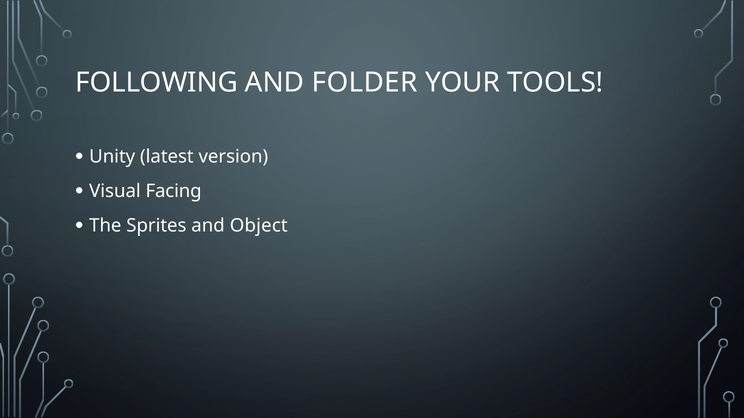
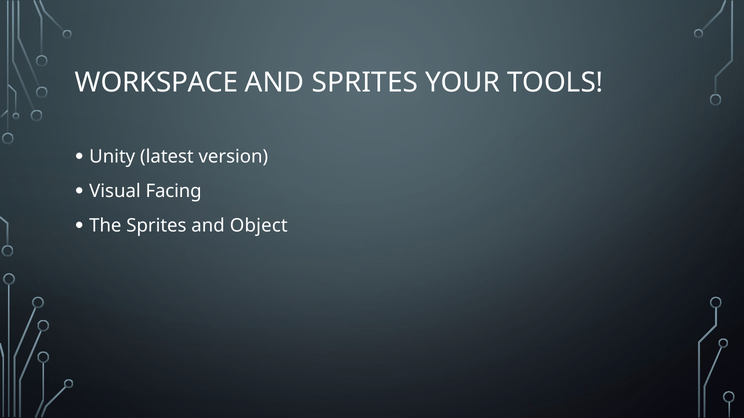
FOLLOWING: FOLLOWING -> WORKSPACE (157, 83)
AND FOLDER: FOLDER -> SPRITES (365, 83)
